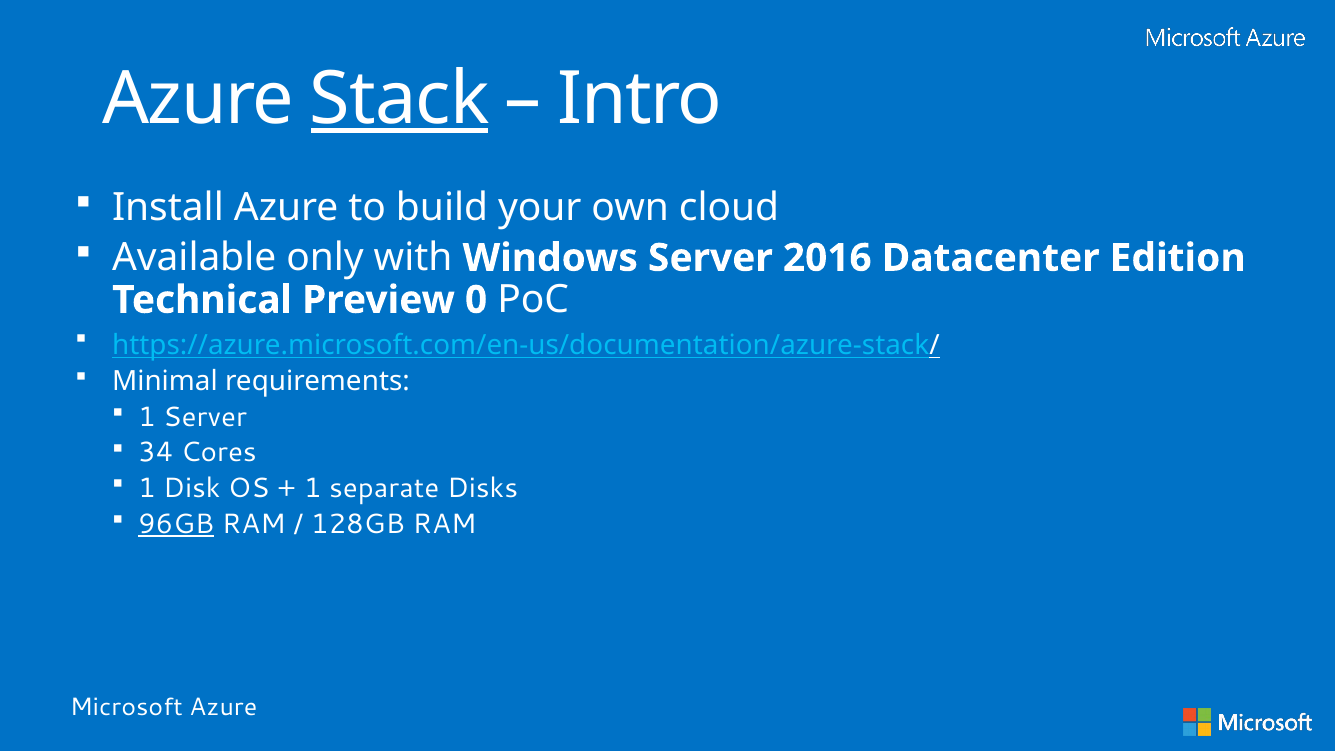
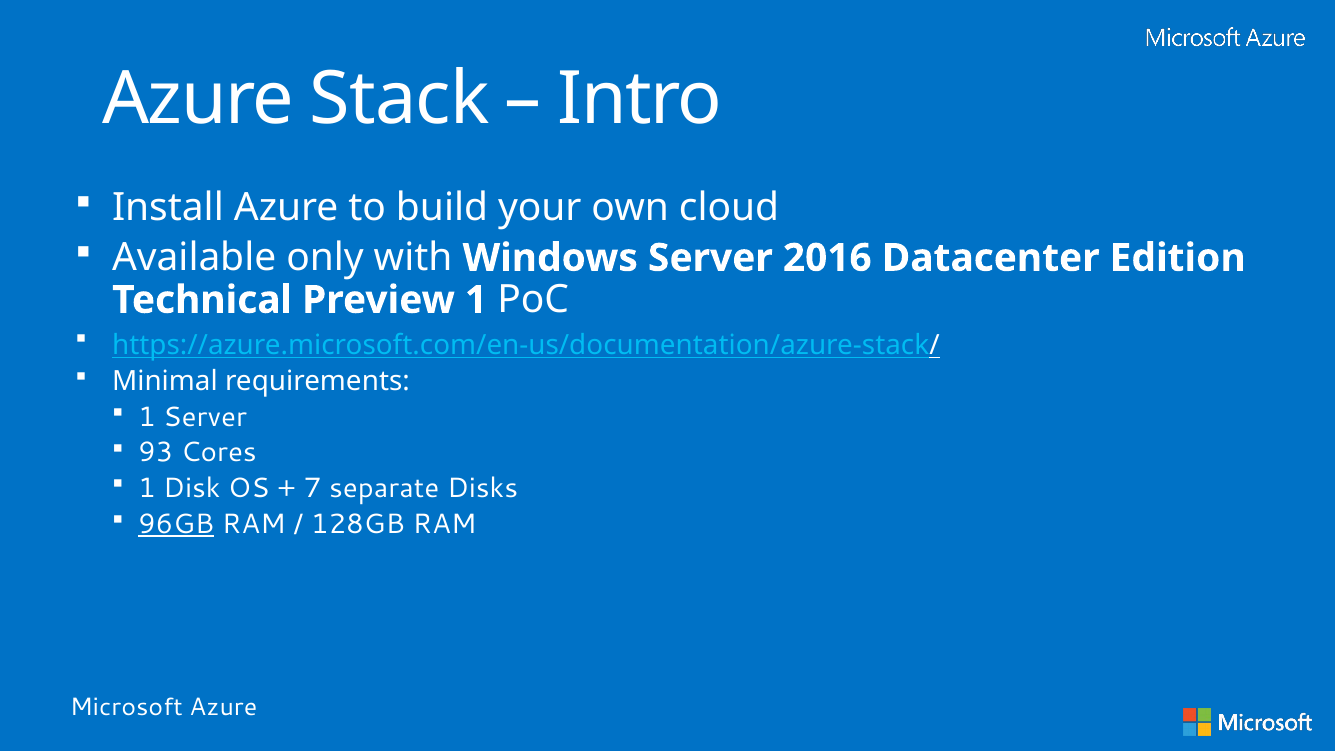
Stack underline: present -> none (400, 99)
Preview 0: 0 -> 1 (476, 300)
34: 34 -> 93 (156, 453)
1: 1 -> 7 (313, 488)
